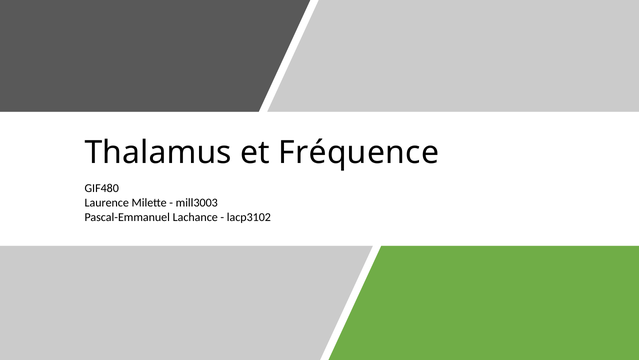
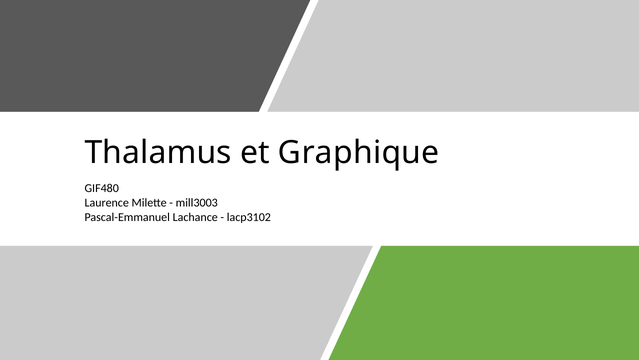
Fréquence: Fréquence -> Graphique (359, 152)
